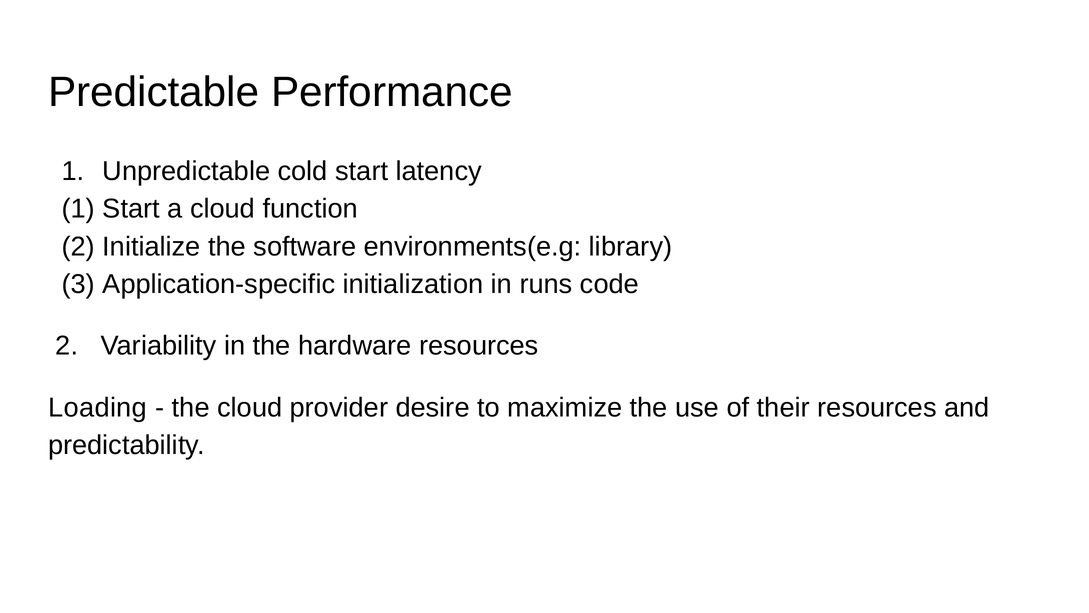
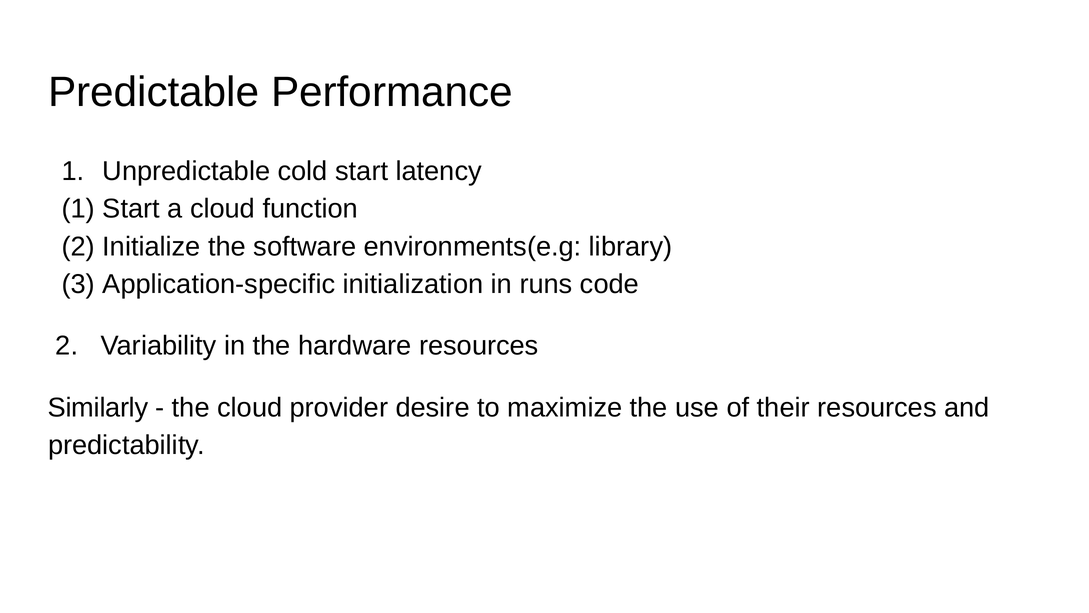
Loading: Loading -> Similarly (98, 407)
